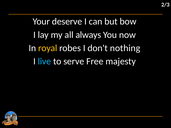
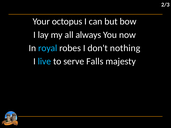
deserve: deserve -> octopus (67, 22)
royal colour: yellow -> light blue (48, 48)
Free: Free -> Falls (95, 61)
